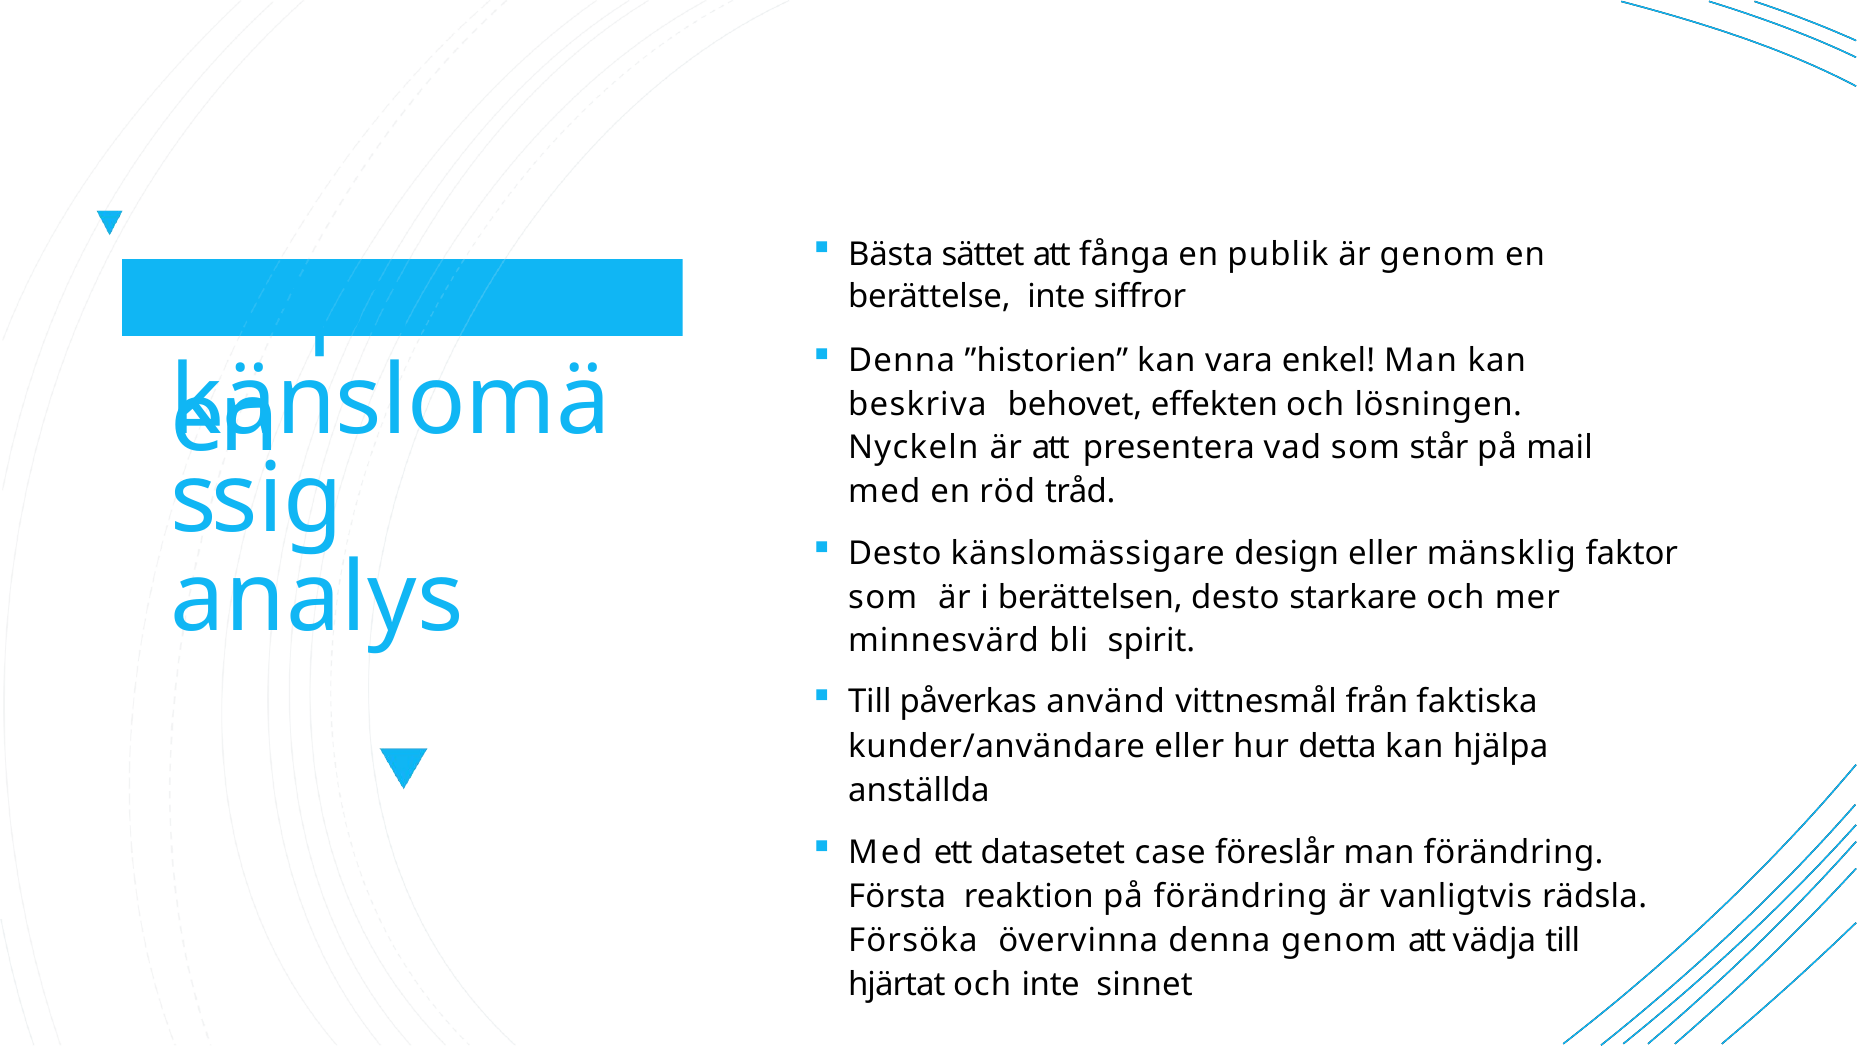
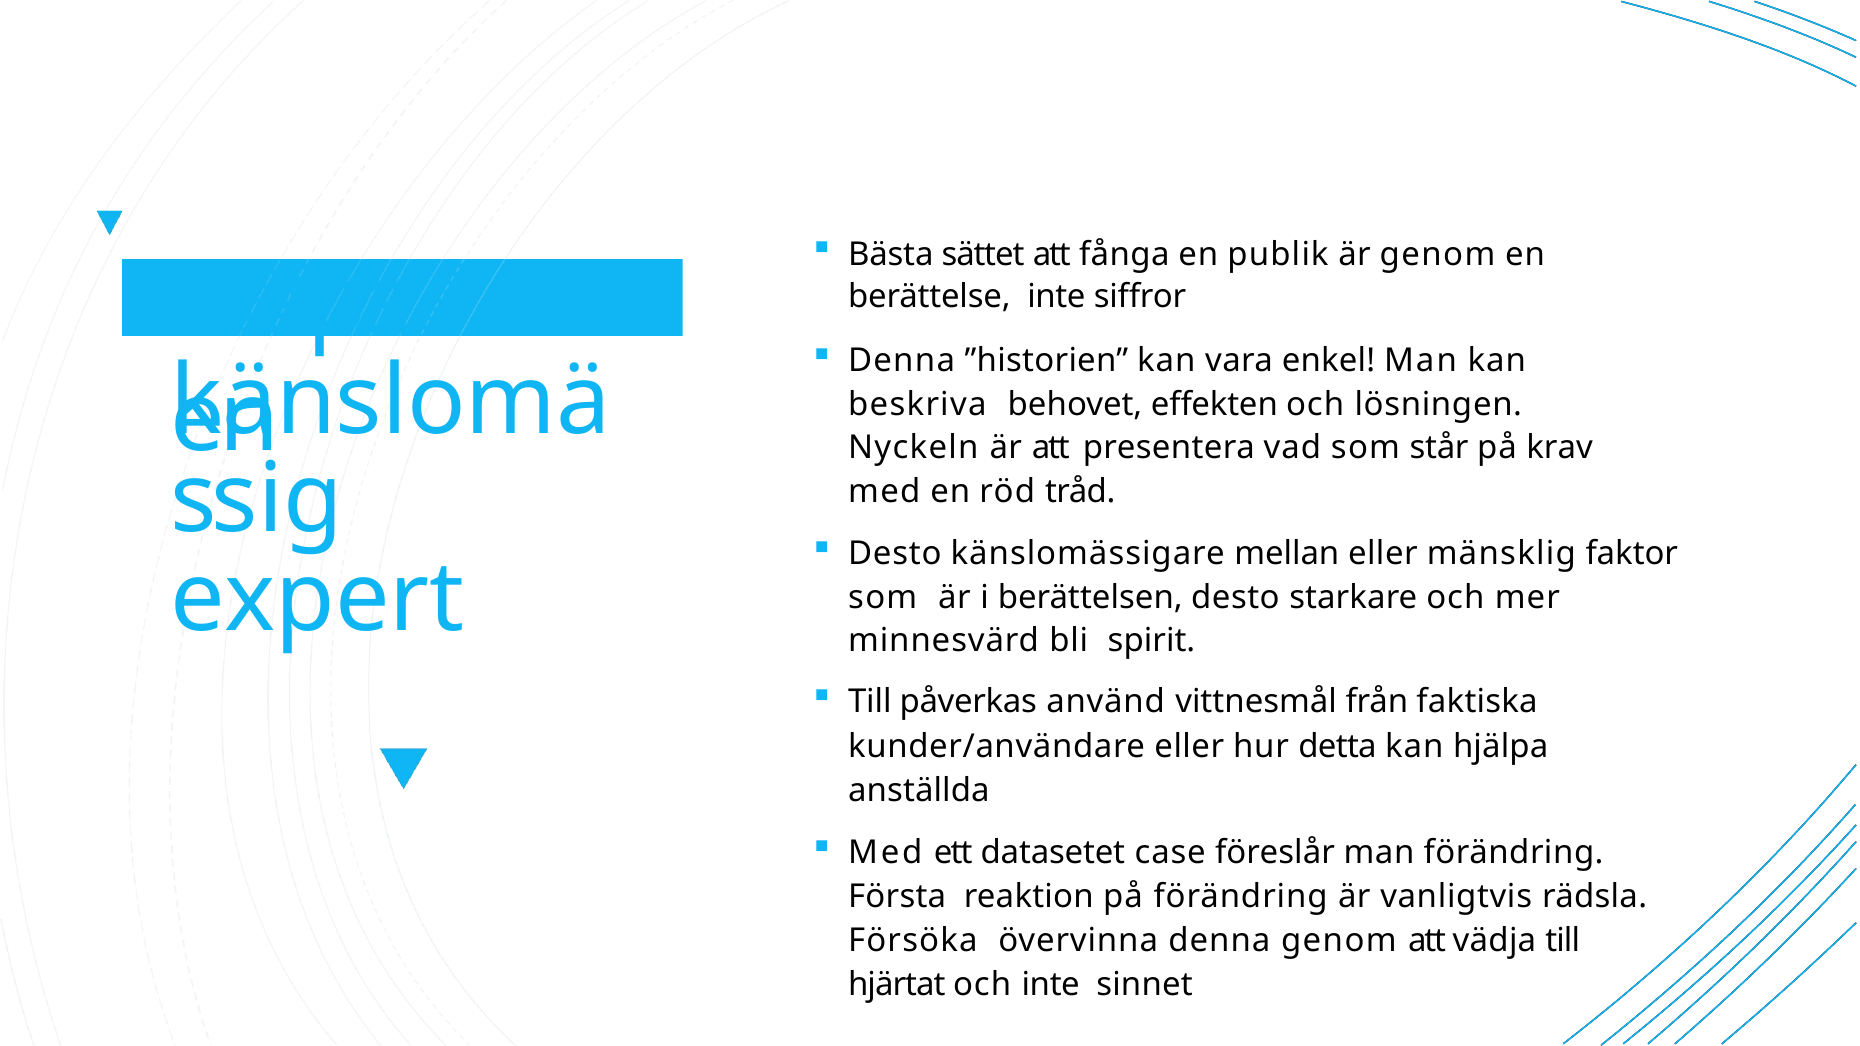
mail: mail -> krav (1560, 448)
design: design -> mellan (1287, 554)
analys: analys -> expert (318, 598)
